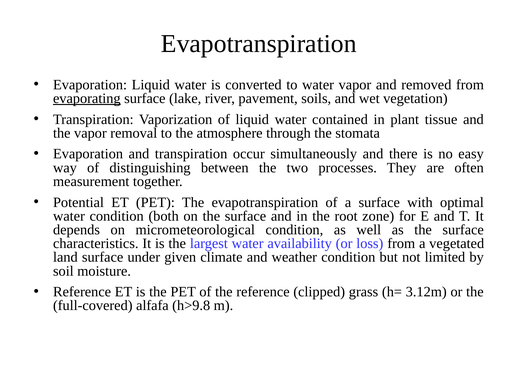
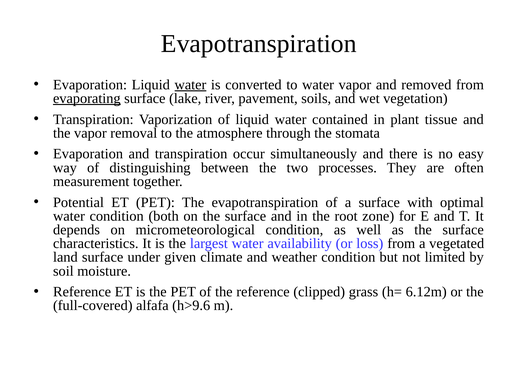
water underline: none -> present (190, 85)
3.12m: 3.12m -> 6.12m (426, 292)
h>9.8: h>9.8 -> h>9.6 (191, 306)
